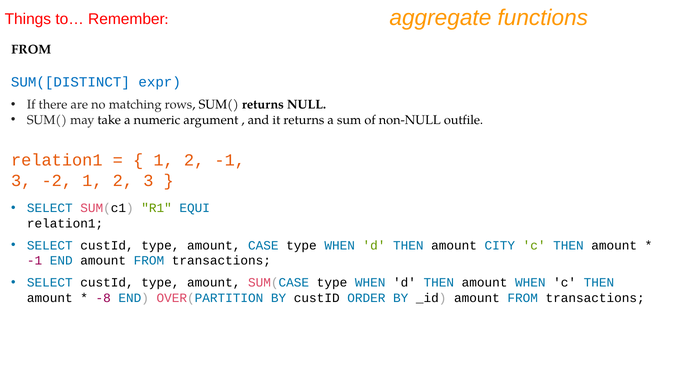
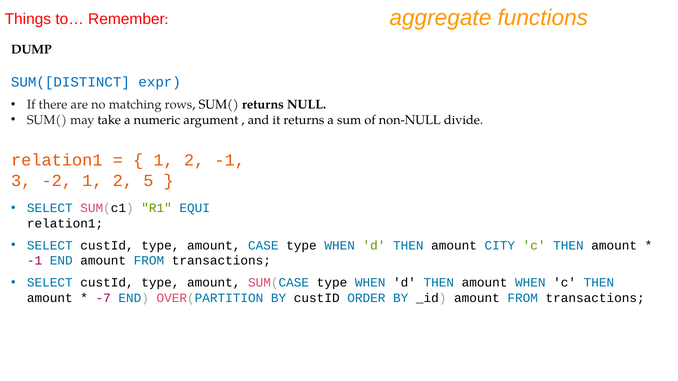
FROM: FROM -> DUMP (31, 50)
outfile: outfile -> divide (463, 120)
2 3: 3 -> 5 (148, 181)
-8: -8 -> -7 (103, 298)
